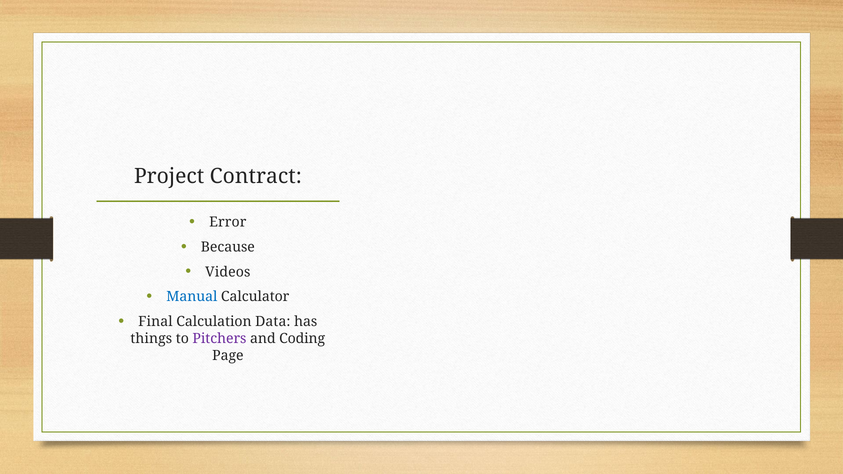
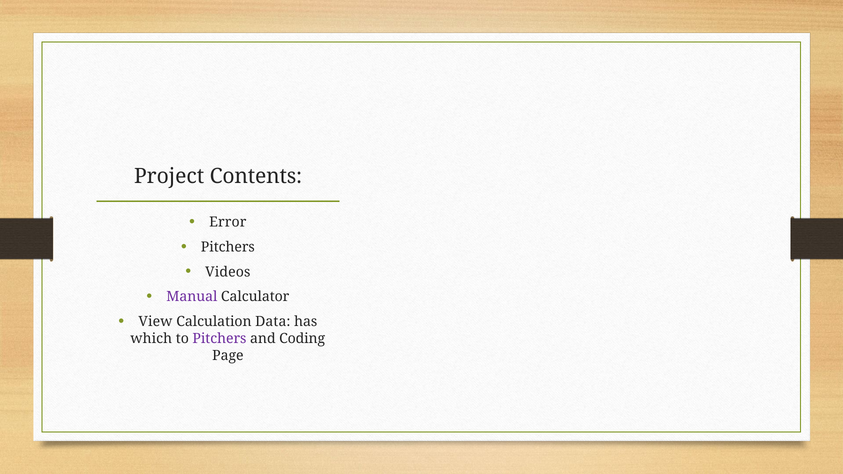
Contract: Contract -> Contents (256, 176)
Because: Because -> Pitchers (228, 247)
Manual colour: blue -> purple (192, 297)
Final: Final -> View (155, 322)
things: things -> which (151, 339)
